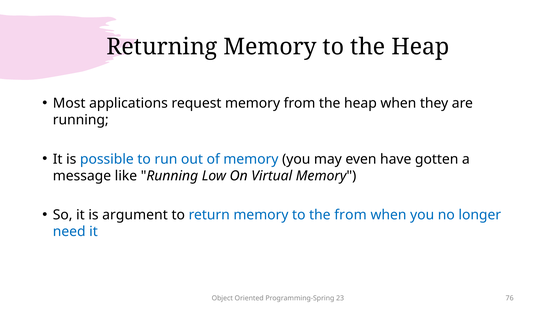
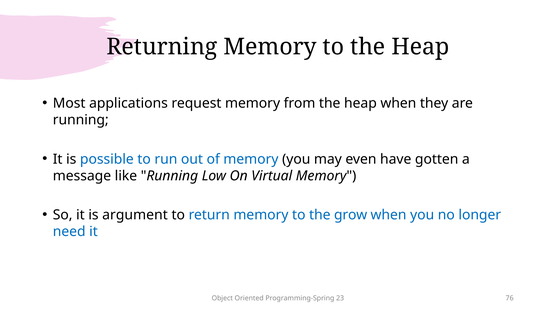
the from: from -> grow (351, 215)
